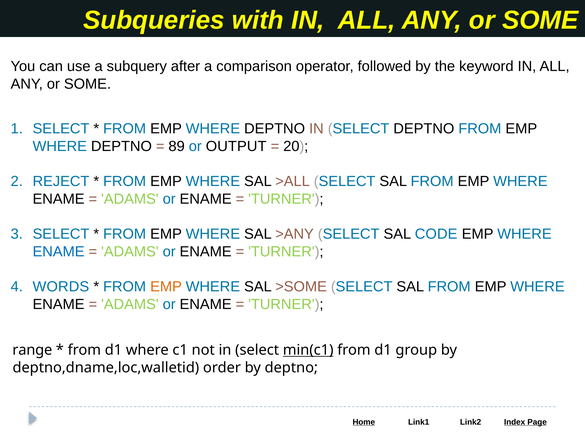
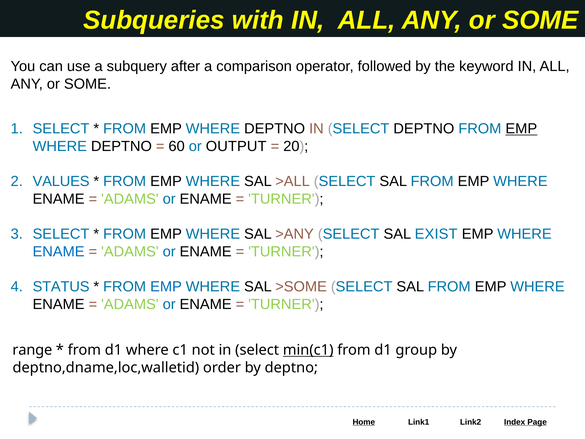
EMP underline: none -> present (521, 129)
89: 89 -> 60 (177, 146)
REJECT: REJECT -> VALUES (61, 181)
CODE: CODE -> EXIST (436, 234)
WORDS: WORDS -> STATUS (61, 287)
EMP colour: orange -> blue (166, 287)
